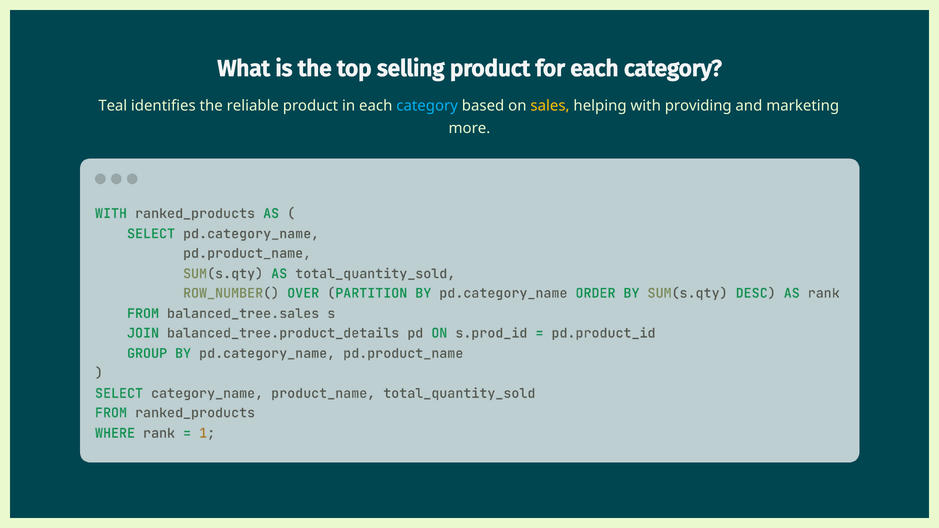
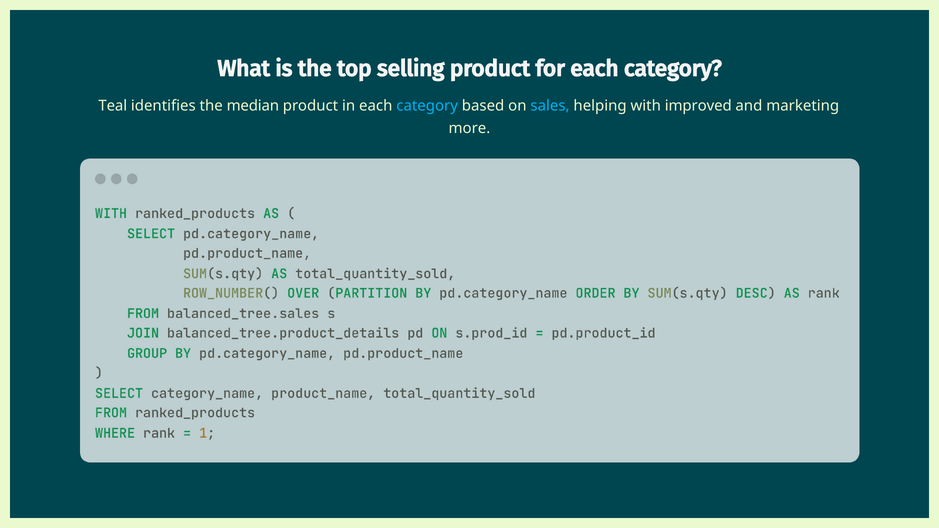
reliable: reliable -> median (253, 106)
sales colour: yellow -> light blue (550, 106)
providing: providing -> improved (698, 106)
